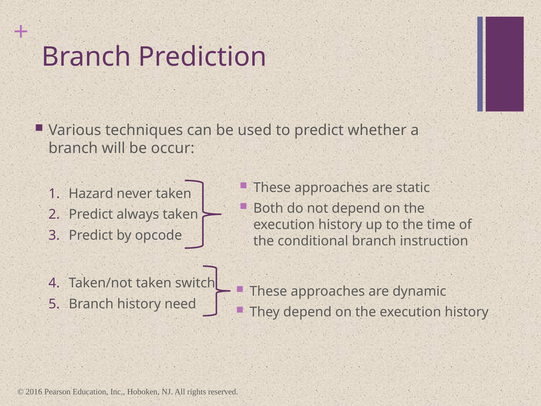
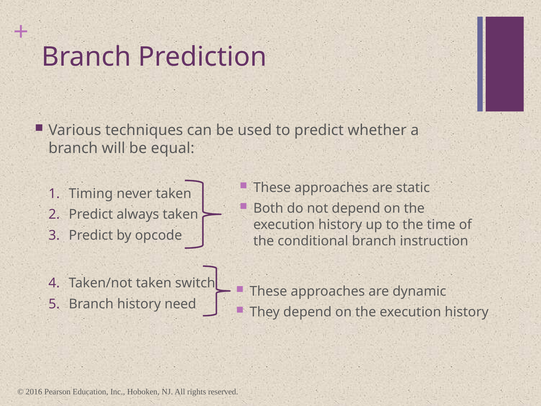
occur: occur -> equal (173, 148)
Hazard: Hazard -> Timing (91, 194)
